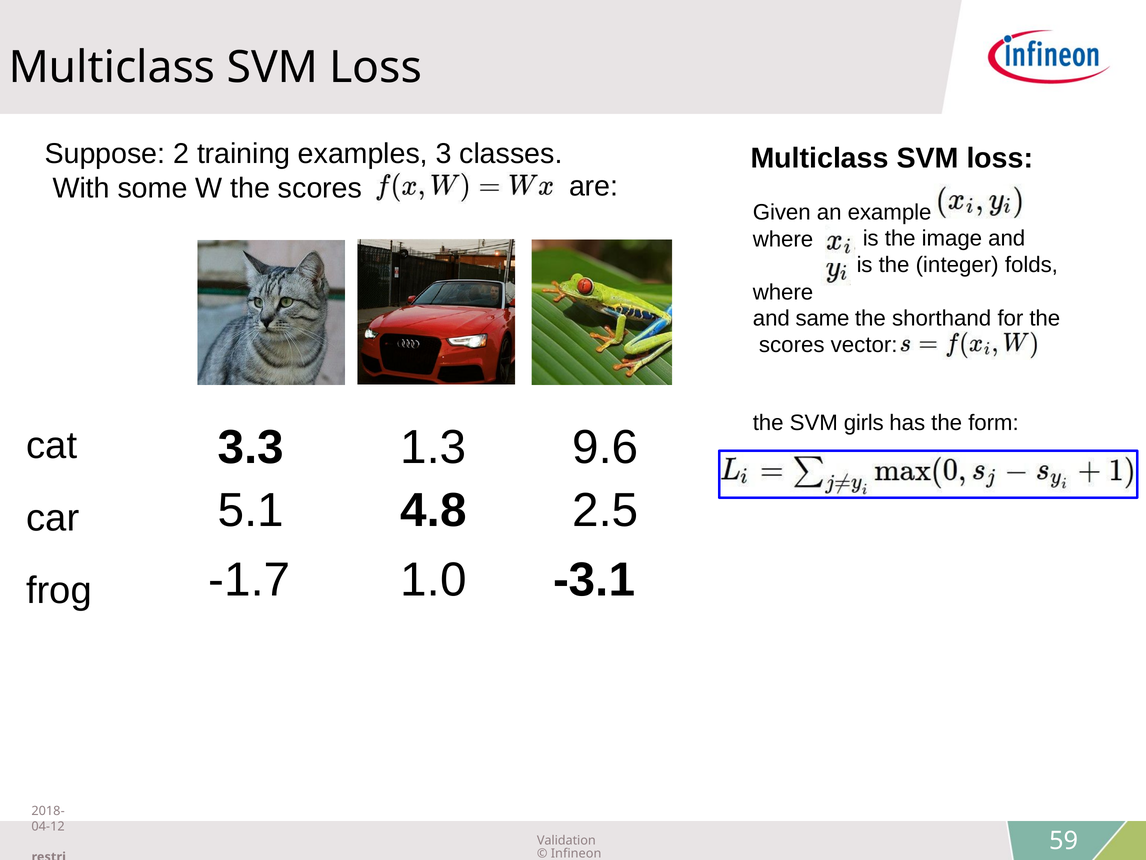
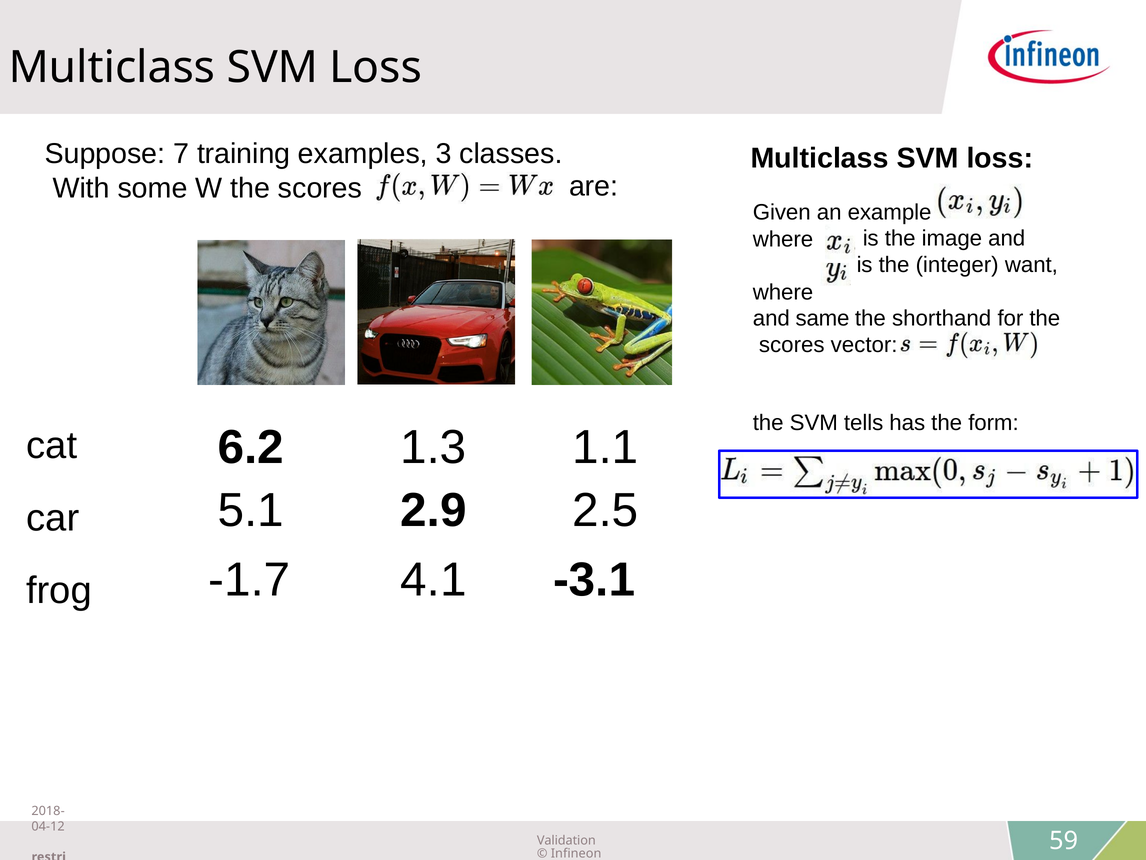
2: 2 -> 7 (181, 154)
folds: folds -> want (1031, 265)
girls: girls -> tells (864, 422)
3.3: 3.3 -> 6.2 (251, 447)
9.6: 9.6 -> 1.1 (605, 447)
4.8: 4.8 -> 2.9 (433, 510)
1.0: 1.0 -> 4.1 (433, 580)
